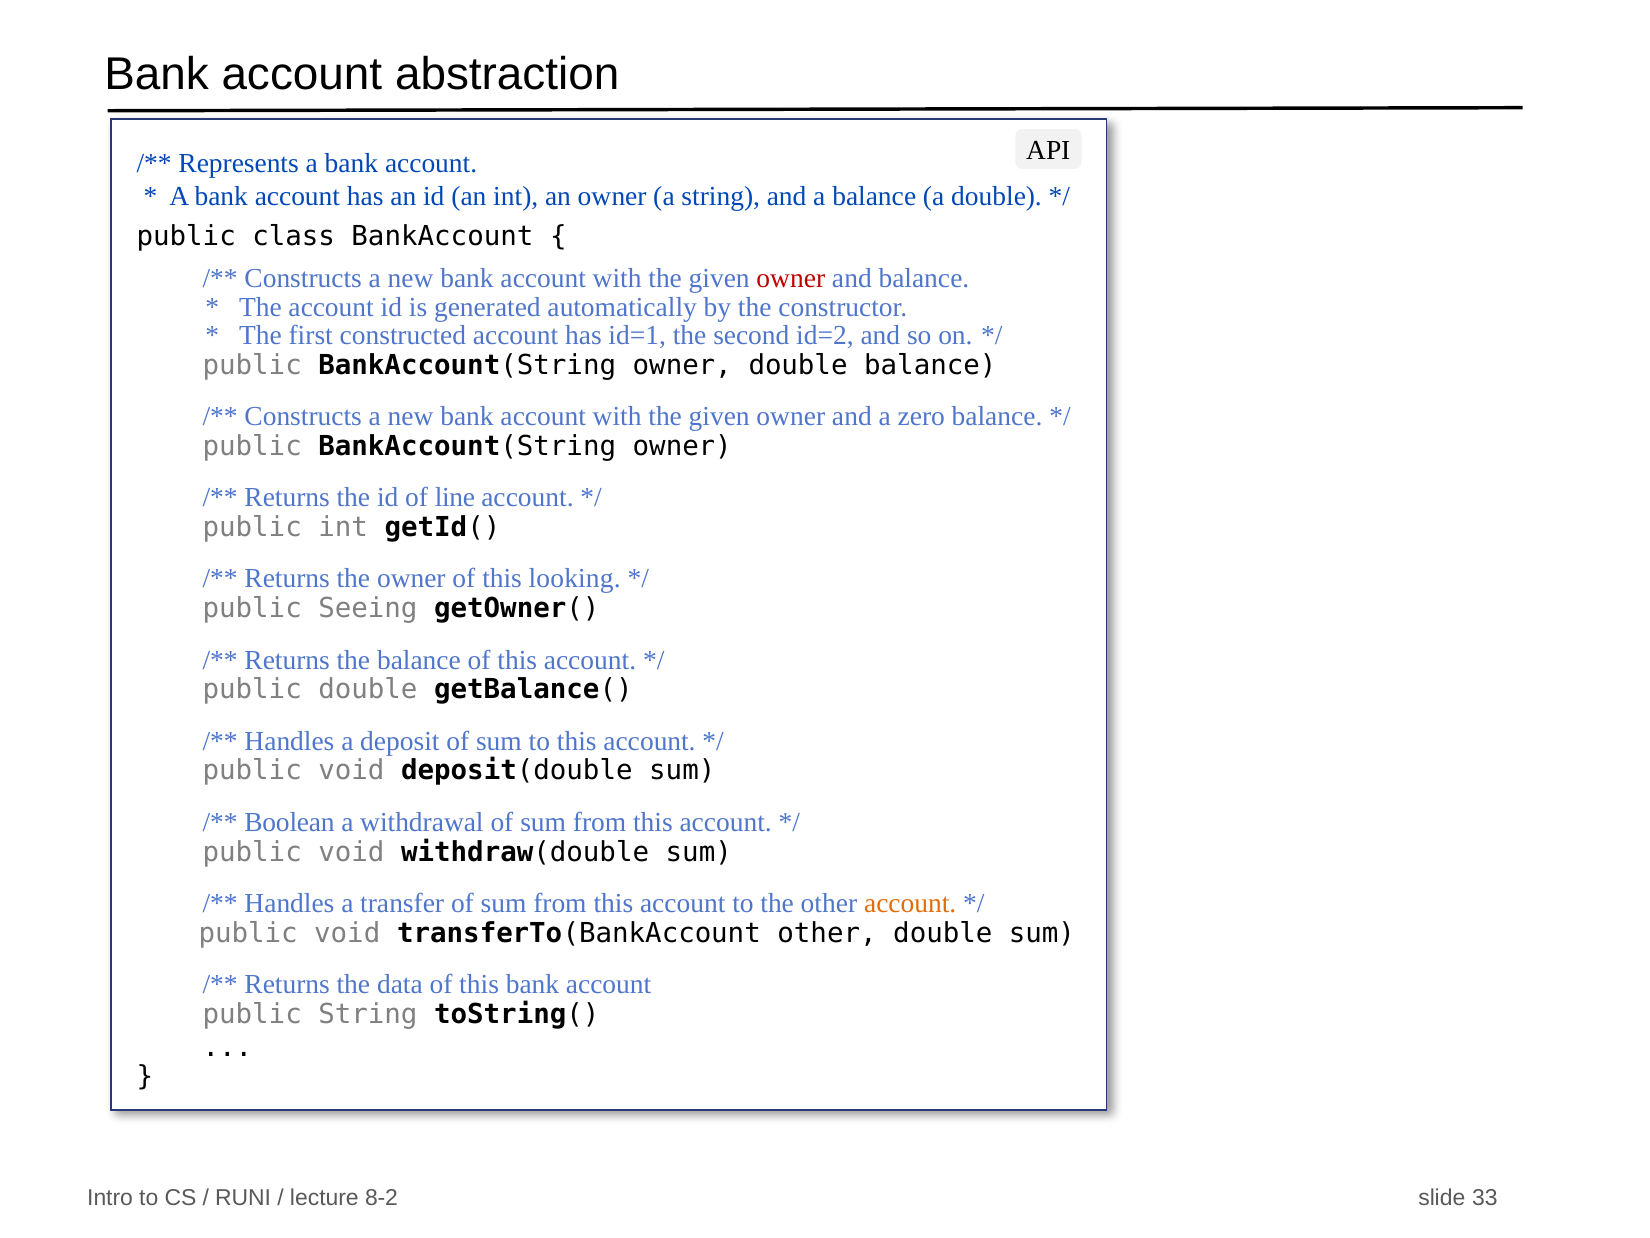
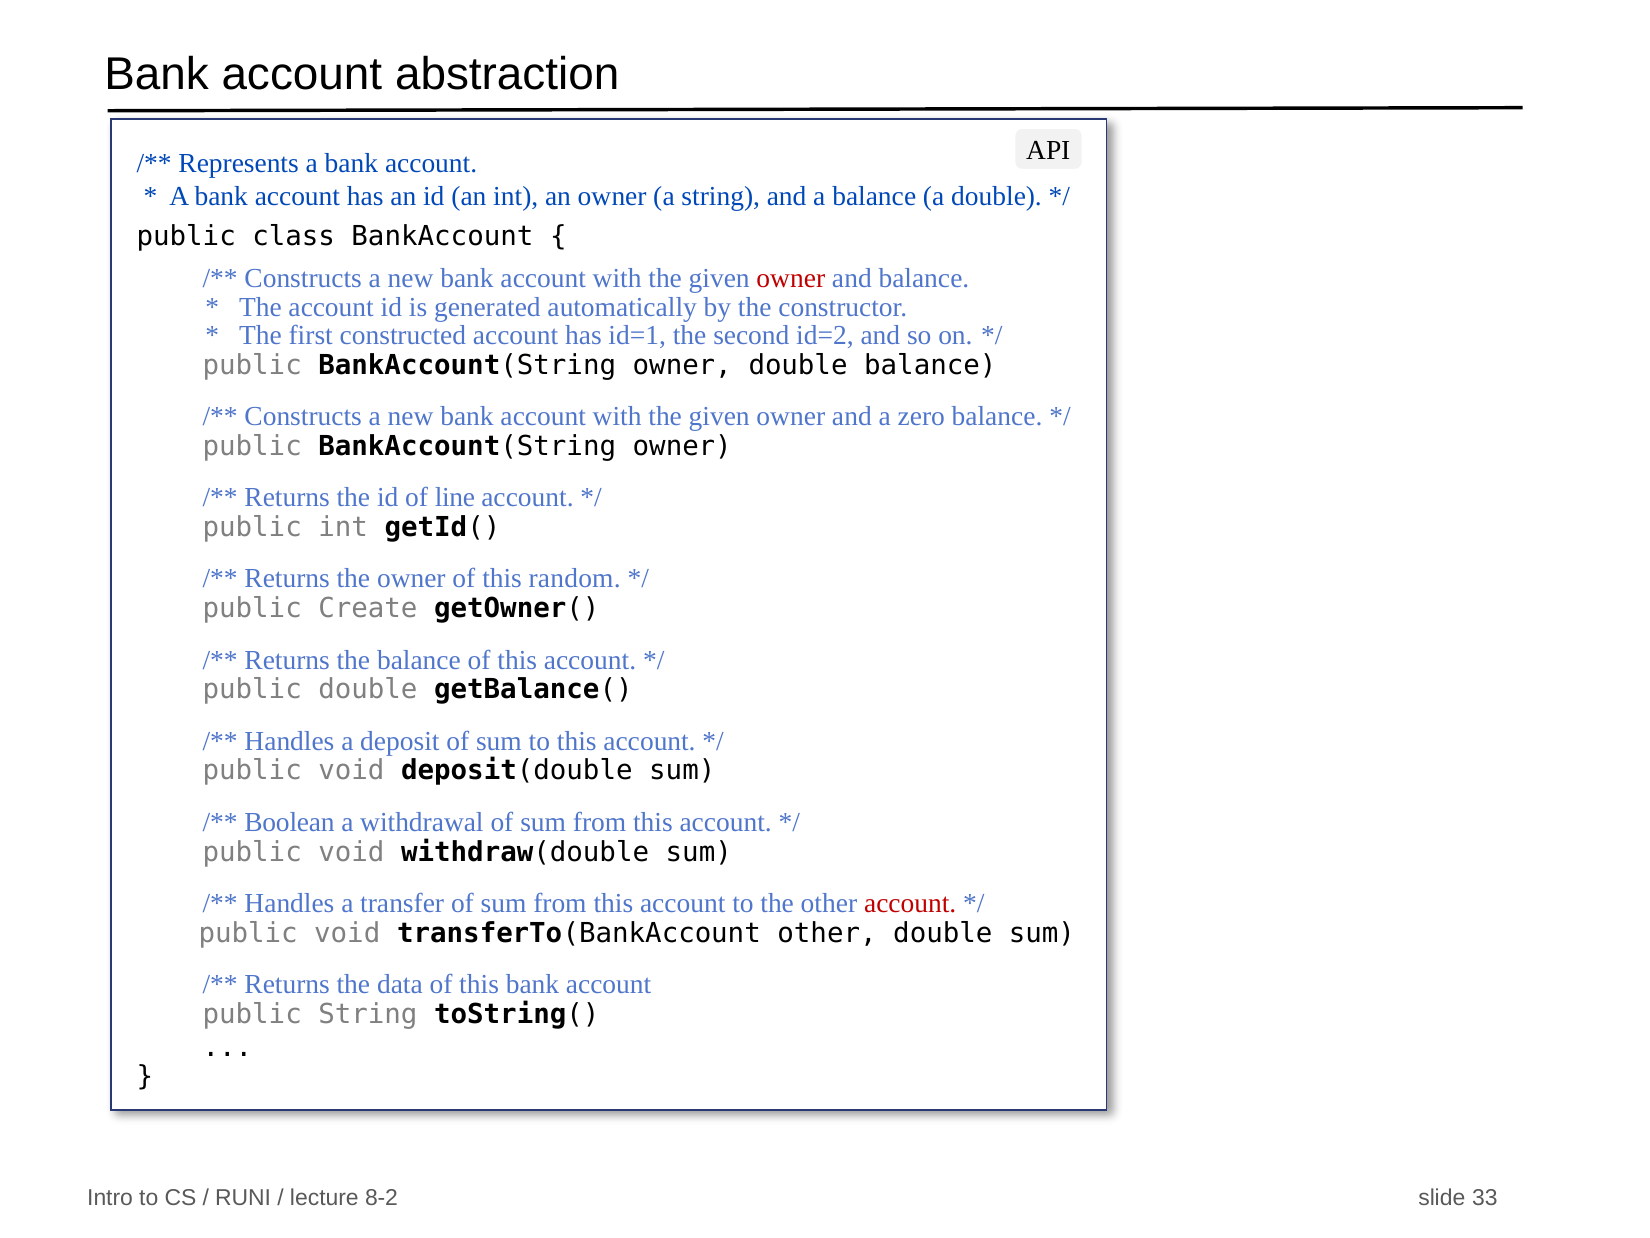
looking: looking -> random (575, 579)
Seeing: Seeing -> Create (368, 608)
account colour: orange -> red (910, 903)
